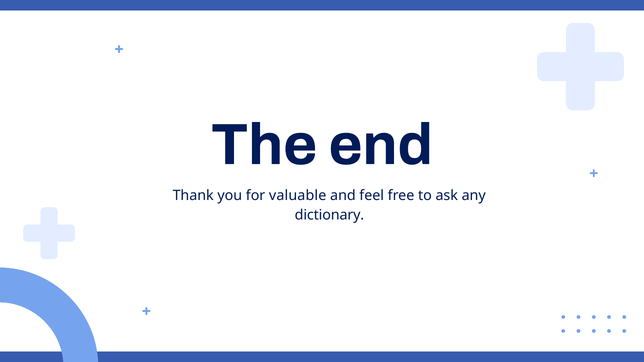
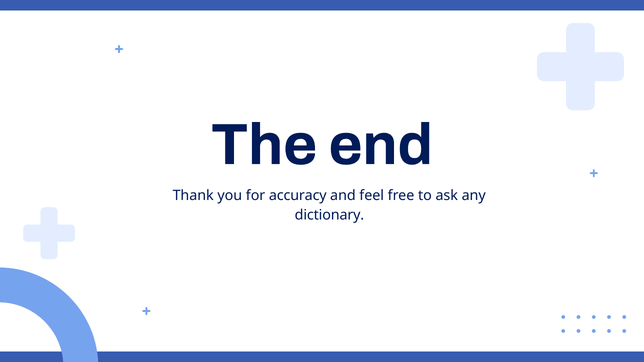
valuable: valuable -> accuracy (298, 196)
